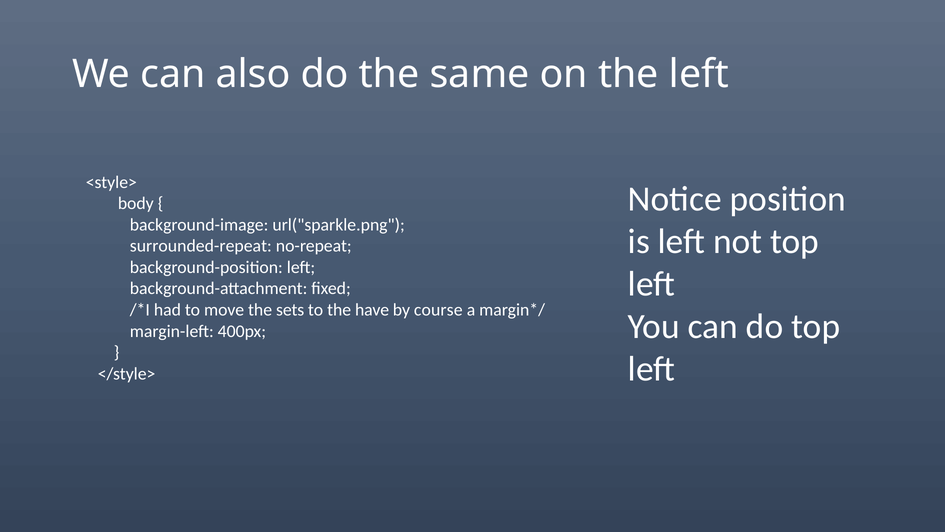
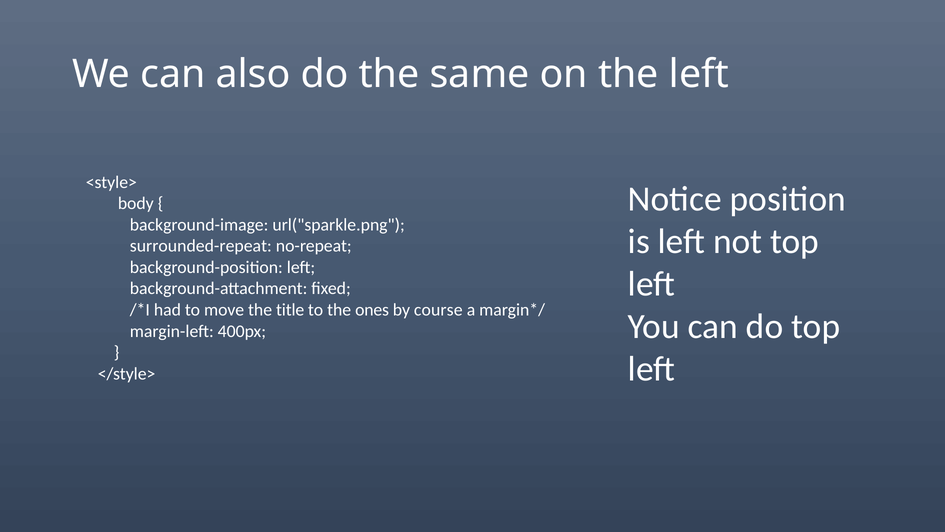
sets: sets -> title (290, 310)
have: have -> ones (372, 310)
